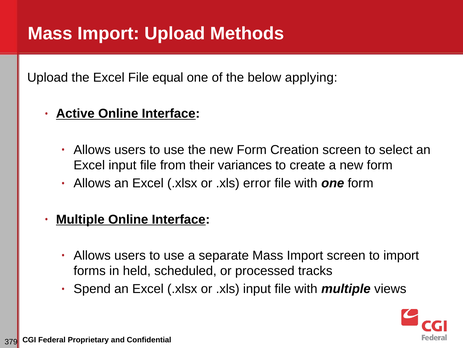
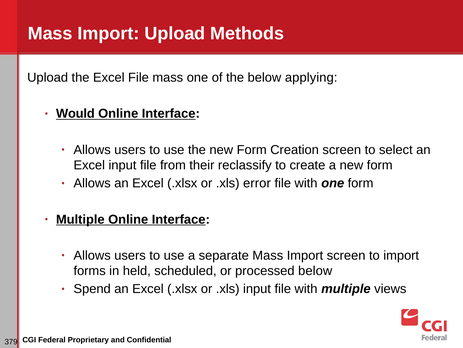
File equal: equal -> mass (168, 77)
Active: Active -> Would (75, 113)
variances: variances -> reclassify (245, 165)
processed tracks: tracks -> below (315, 270)
